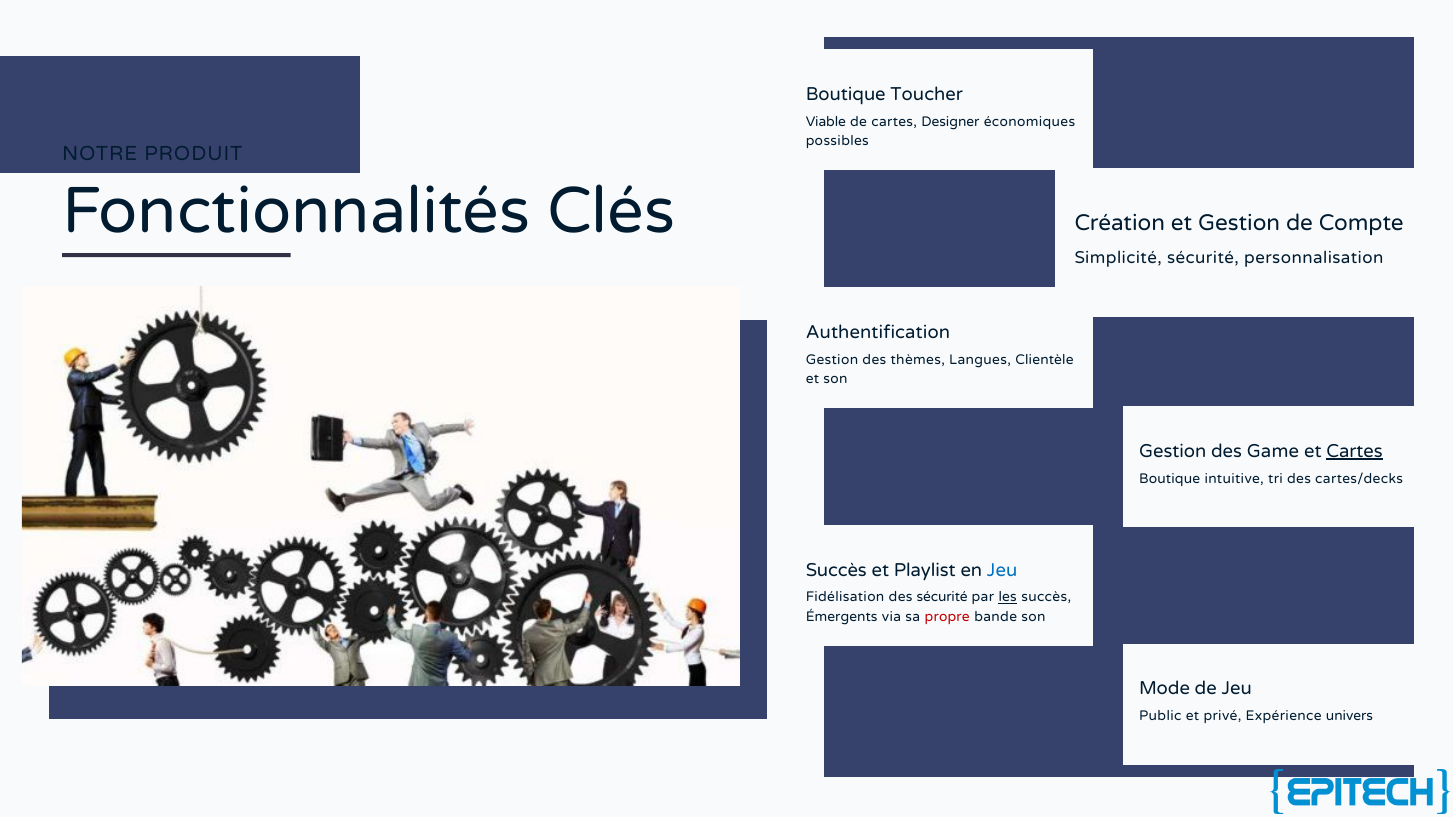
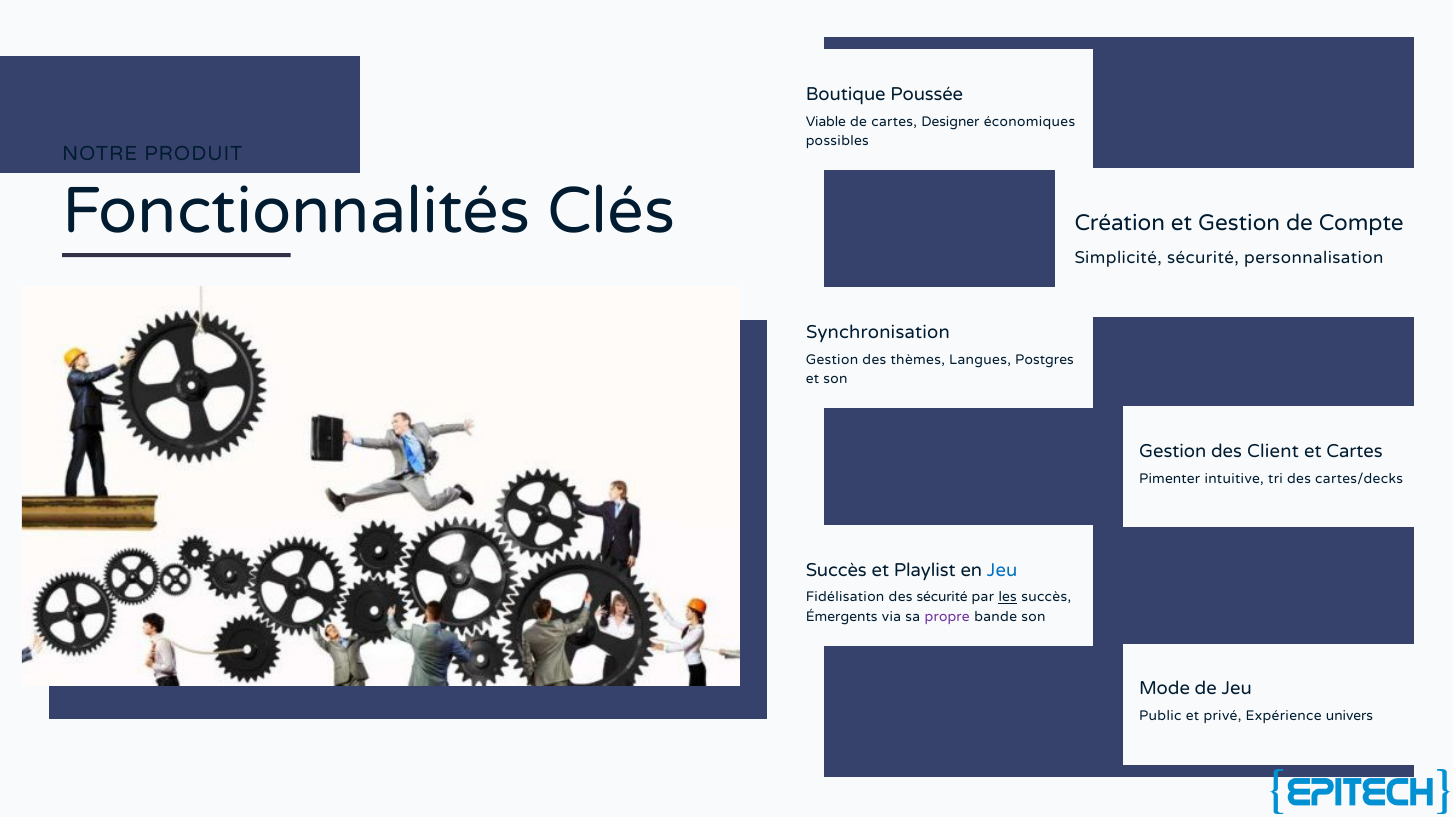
Toucher: Toucher -> Poussée (927, 94)
Authentification: Authentification -> Synchronisation (878, 332)
Clientèle: Clientèle -> Postgres (1045, 360)
Game: Game -> Client (1273, 451)
Cartes underline: present -> none (1355, 451)
Boutique: Boutique -> Pimenter (1170, 479)
propre colour: red -> purple (947, 617)
